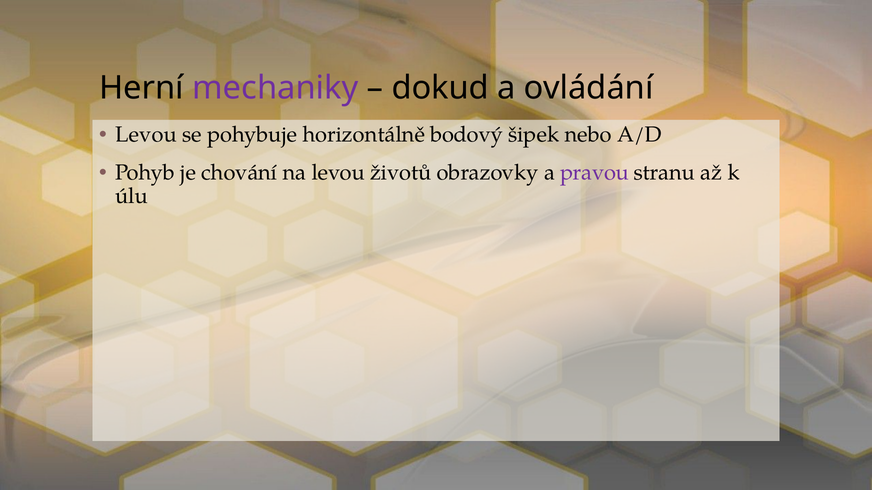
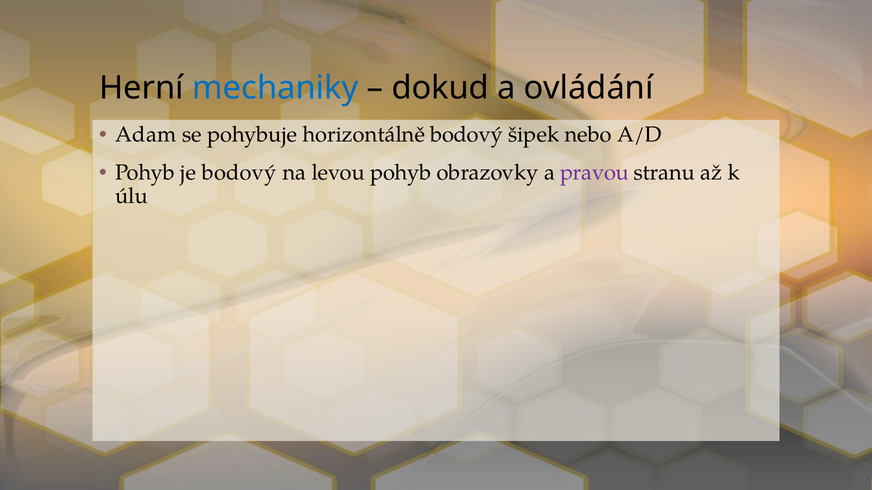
mechaniky colour: purple -> blue (275, 88)
Levou: Levou -> Adam (146, 135)
je chování: chování -> bodový (239, 173)
levou životů: životů -> pohyb (401, 173)
